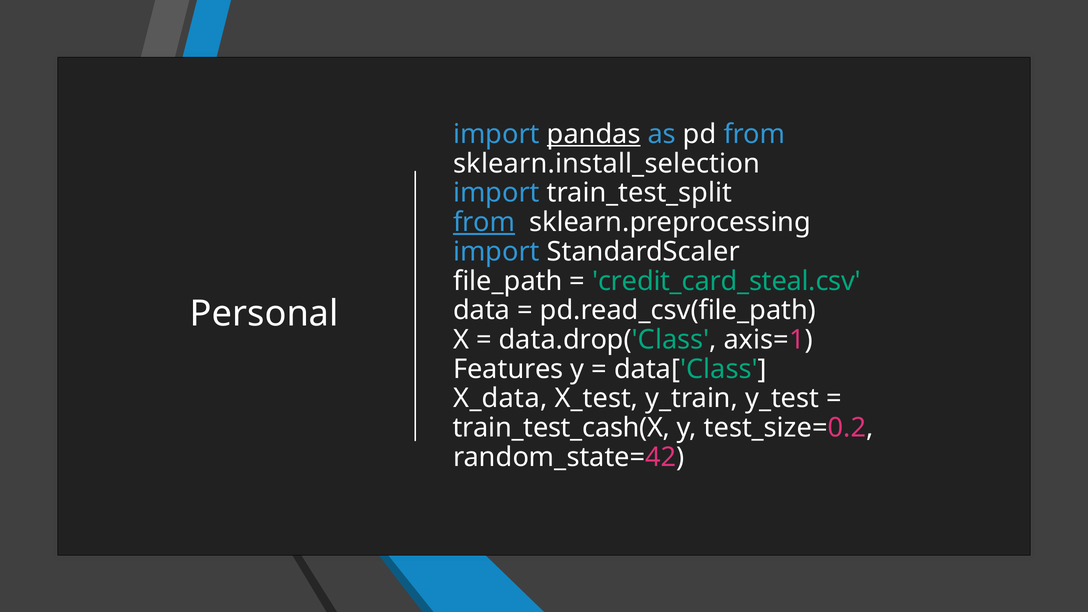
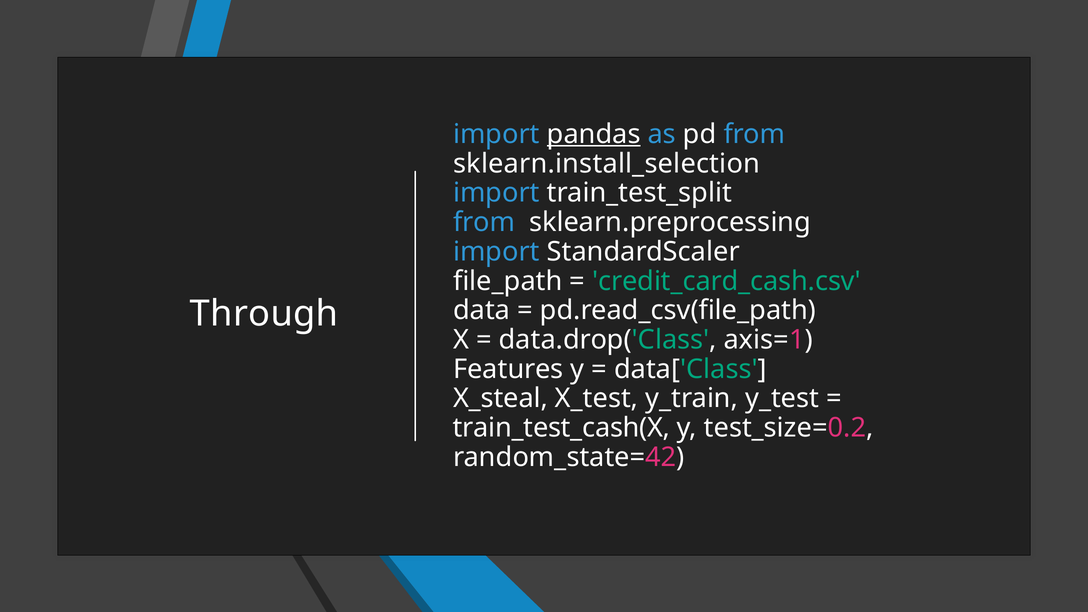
from underline: present -> none (484, 222)
credit_card_steal.csv: credit_card_steal.csv -> credit_card_cash.csv (727, 281)
Personal: Personal -> Through (264, 314)
X_data: X_data -> X_steal (501, 398)
